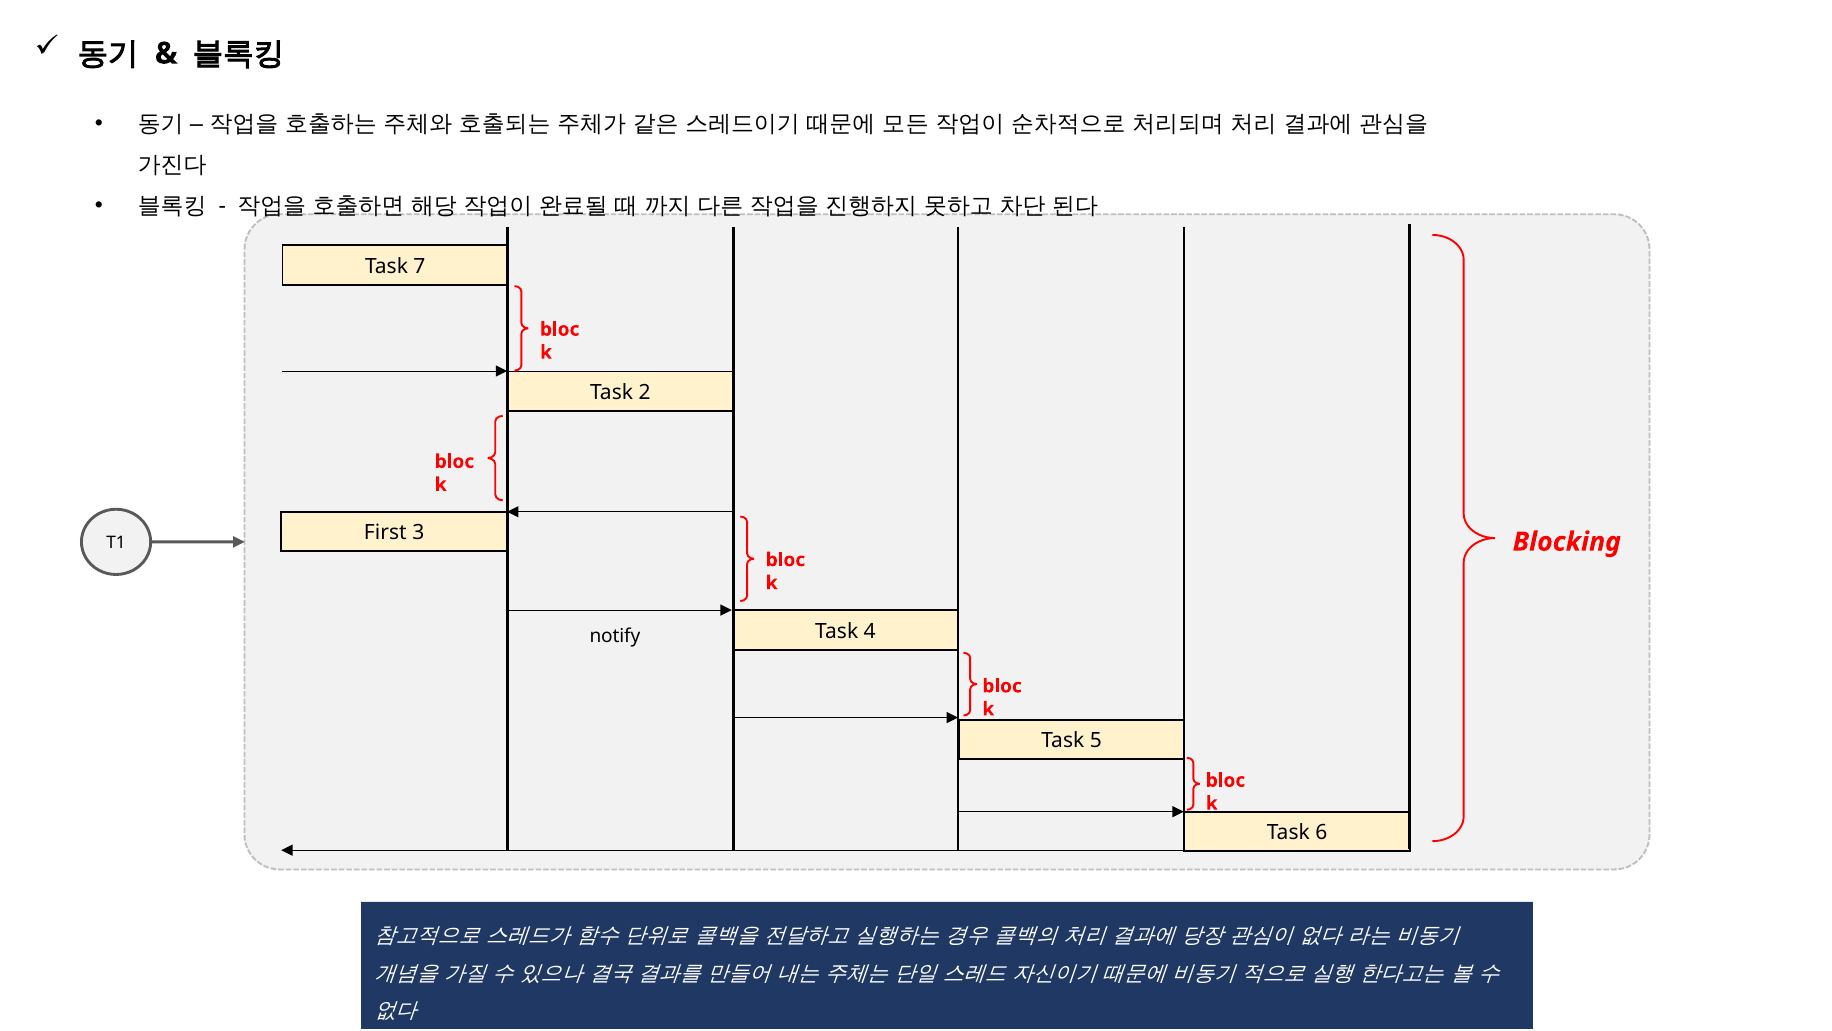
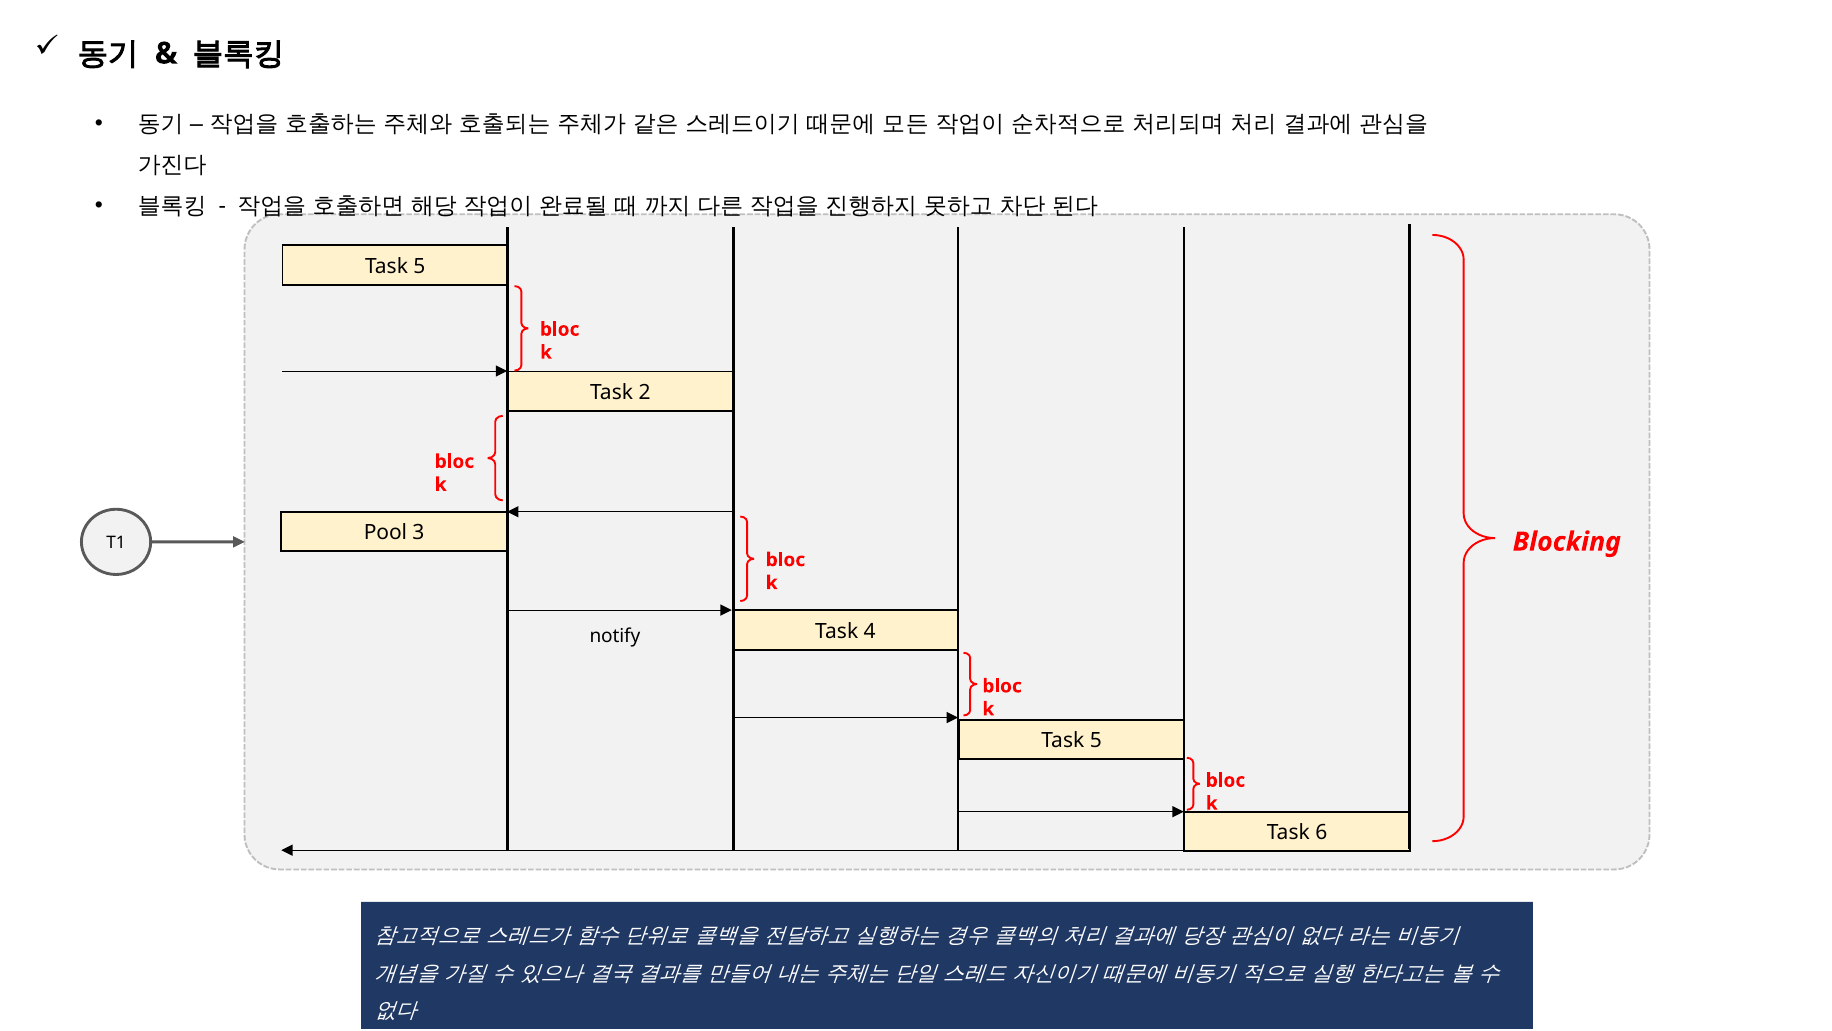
7: 7 -> 5 (419, 266)
First: First -> Pool (385, 533)
